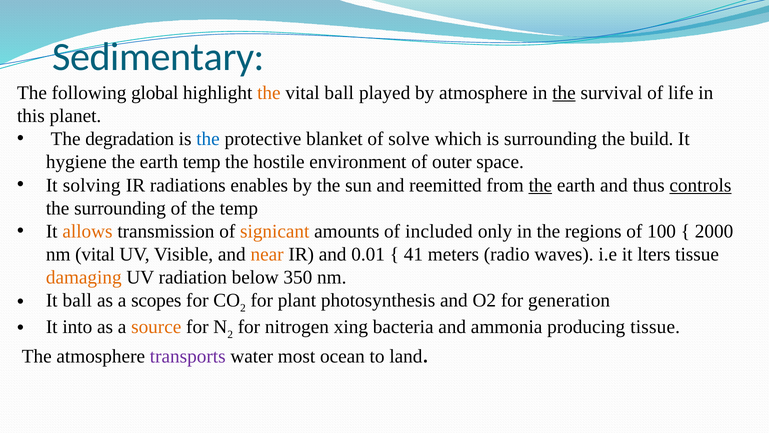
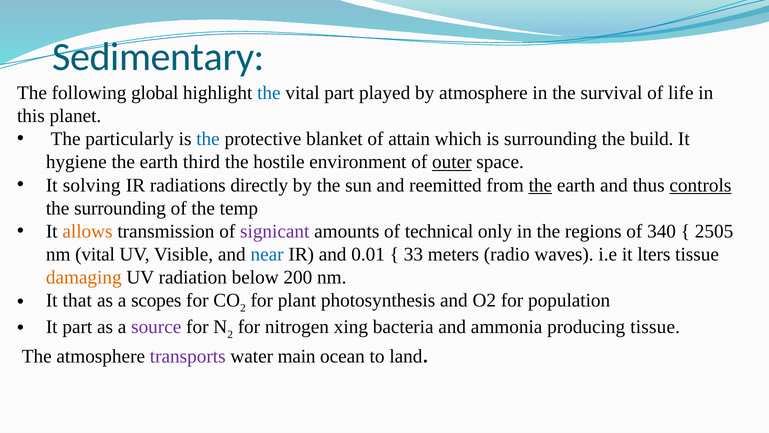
the colour: orange -> blue (269, 93)
vital ball: ball -> part (339, 93)
the underline: present -> none (564, 93)
degradation: degradation -> particularly (130, 139)
solve: solve -> attain (409, 139)
earth temp: temp -> third (202, 162)
outer underline: none -> present (452, 162)
enables: enables -> directly (259, 185)
signicant colour: orange -> purple (275, 231)
included: included -> technical (439, 231)
100: 100 -> 340 (662, 231)
2000: 2000 -> 2505 (714, 231)
near colour: orange -> blue (267, 254)
41: 41 -> 33 (413, 254)
350: 350 -> 200 (298, 277)
It ball: ball -> that (77, 300)
generation: generation -> population (569, 300)
It into: into -> part (77, 327)
source colour: orange -> purple (156, 327)
most: most -> main (297, 356)
